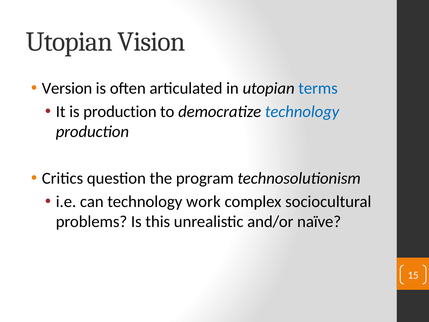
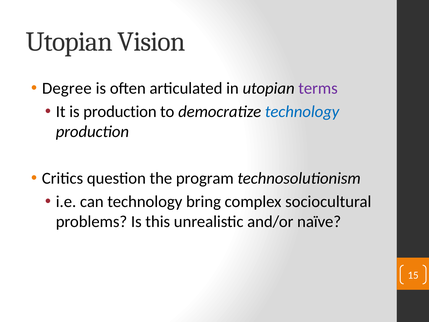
Version: Version -> Degree (67, 88)
terms colour: blue -> purple (318, 88)
work: work -> bring (204, 202)
